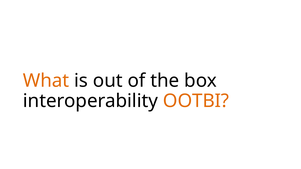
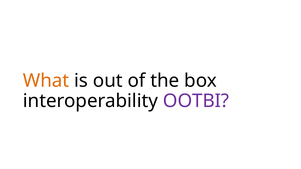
OOTBI colour: orange -> purple (196, 101)
